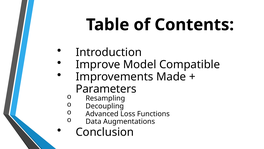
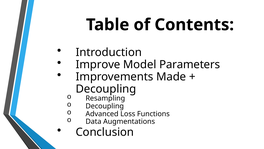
Compatible: Compatible -> Parameters (190, 64)
Parameters: Parameters -> Decoupling (106, 89)
